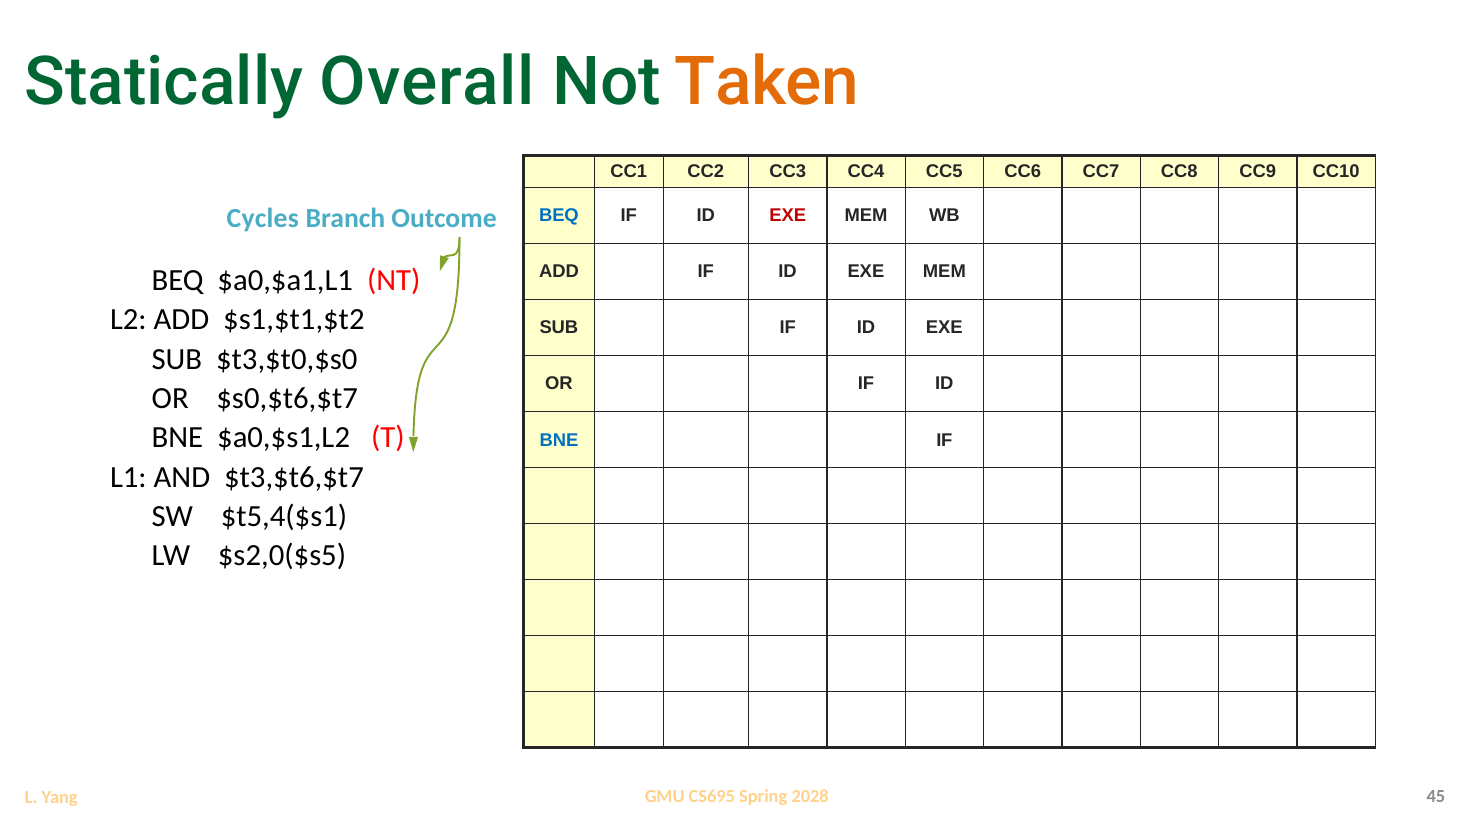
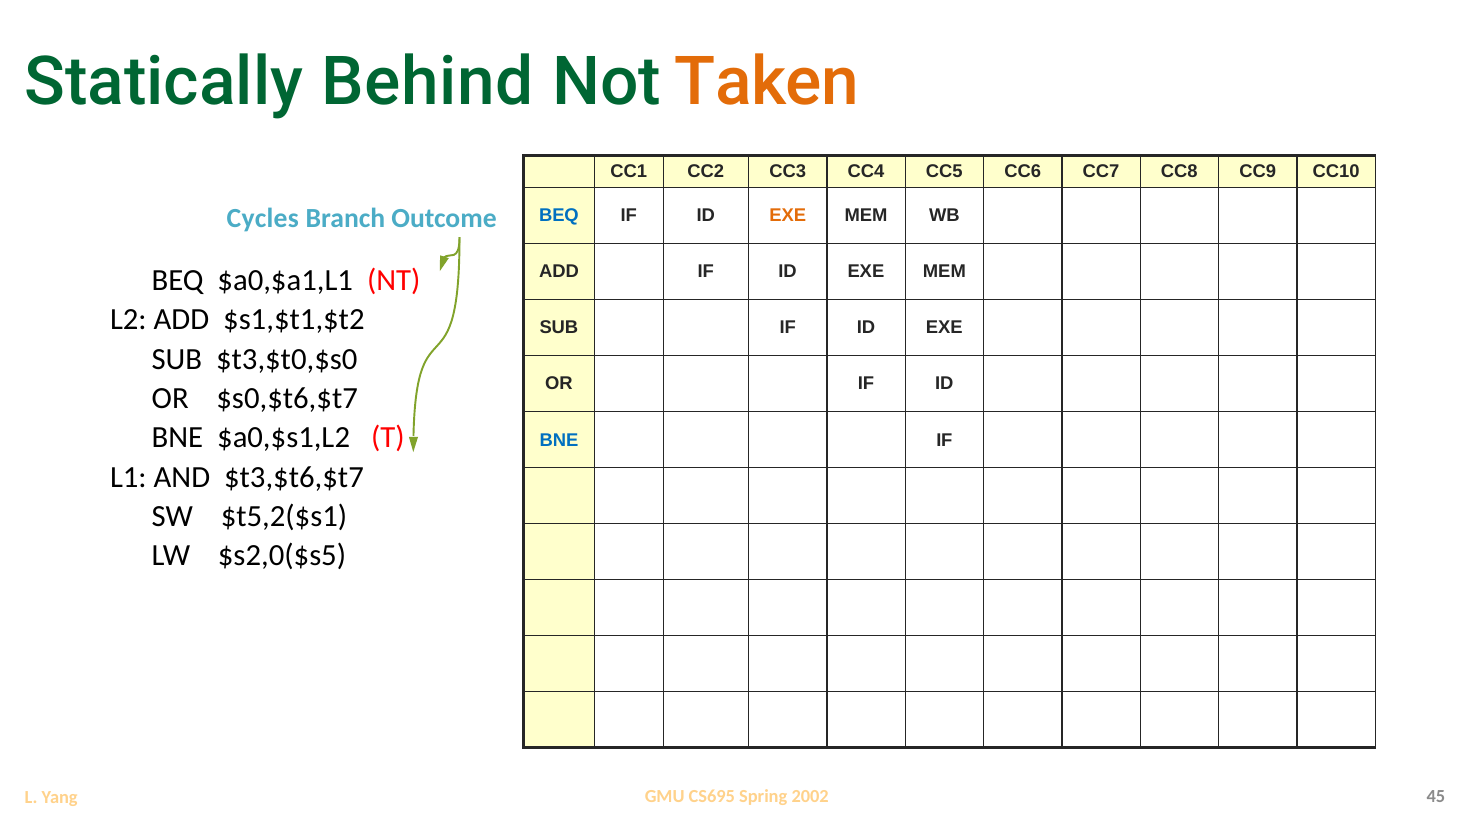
Overall: Overall -> Behind (427, 82)
EXE colour: red -> orange (788, 216)
$t5,4($s1: $t5,4($s1 -> $t5,2($s1 (284, 516)
2028: 2028 -> 2002 (810, 797)
